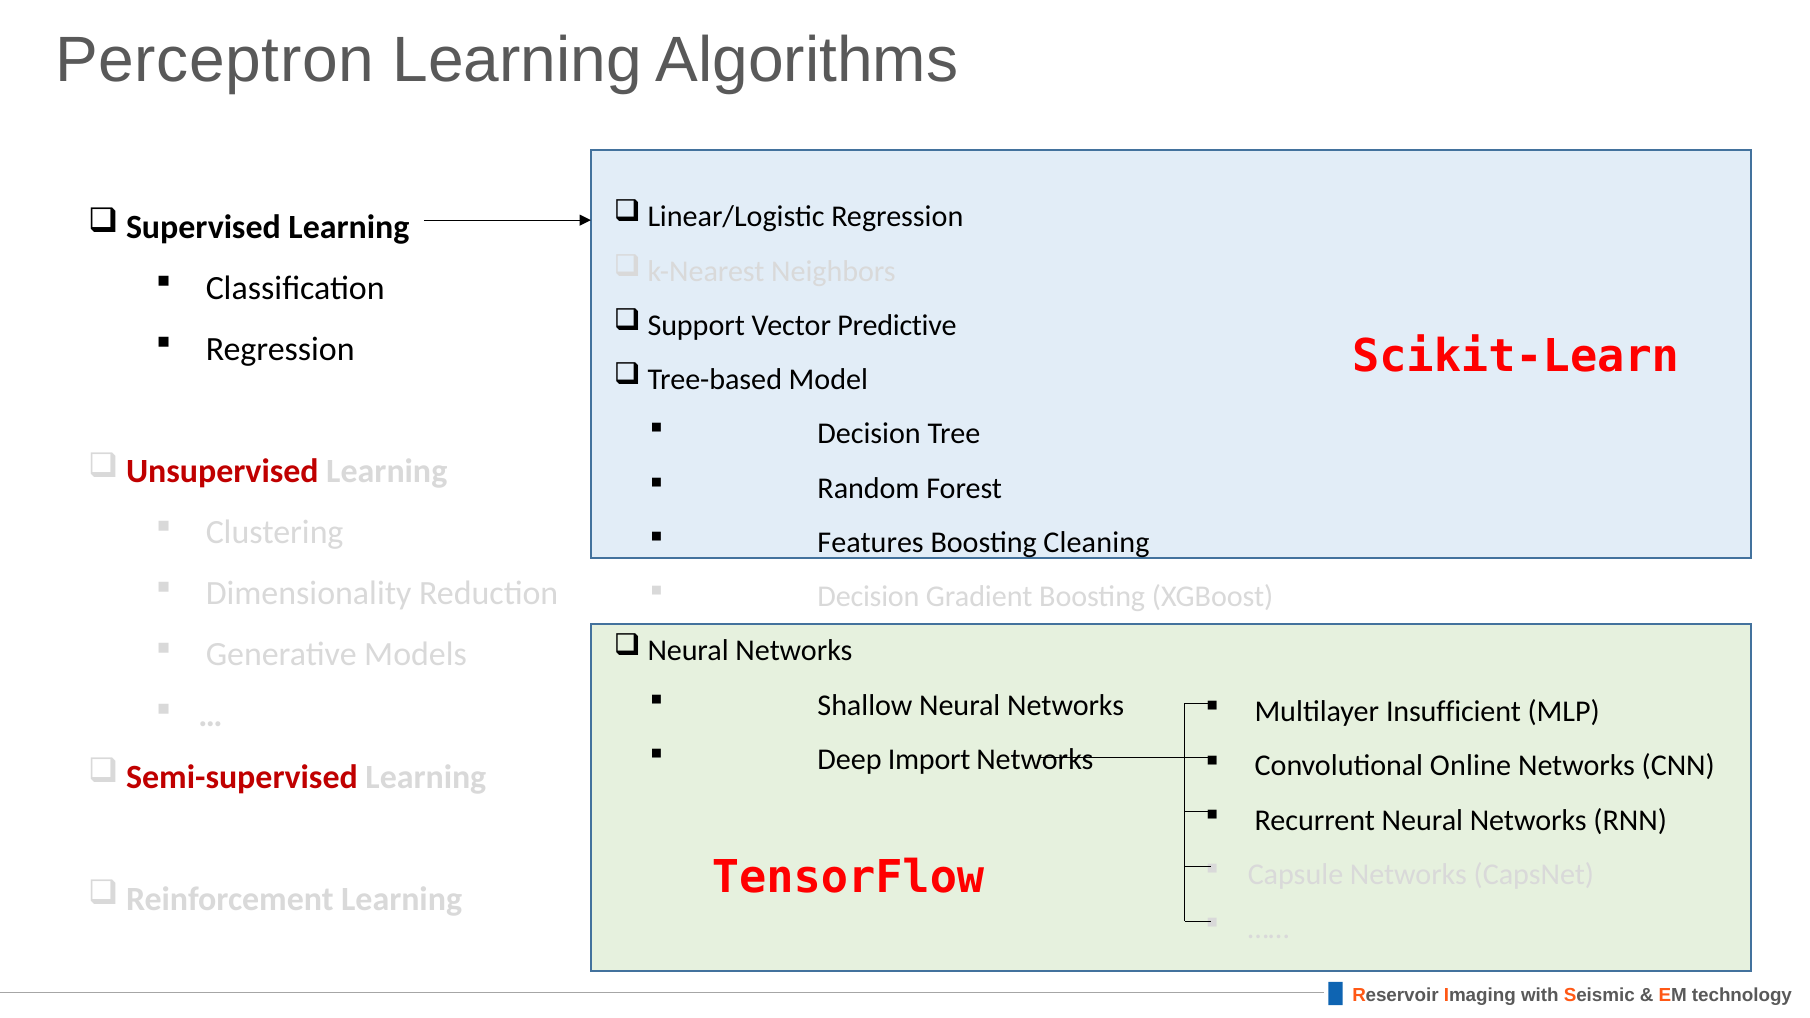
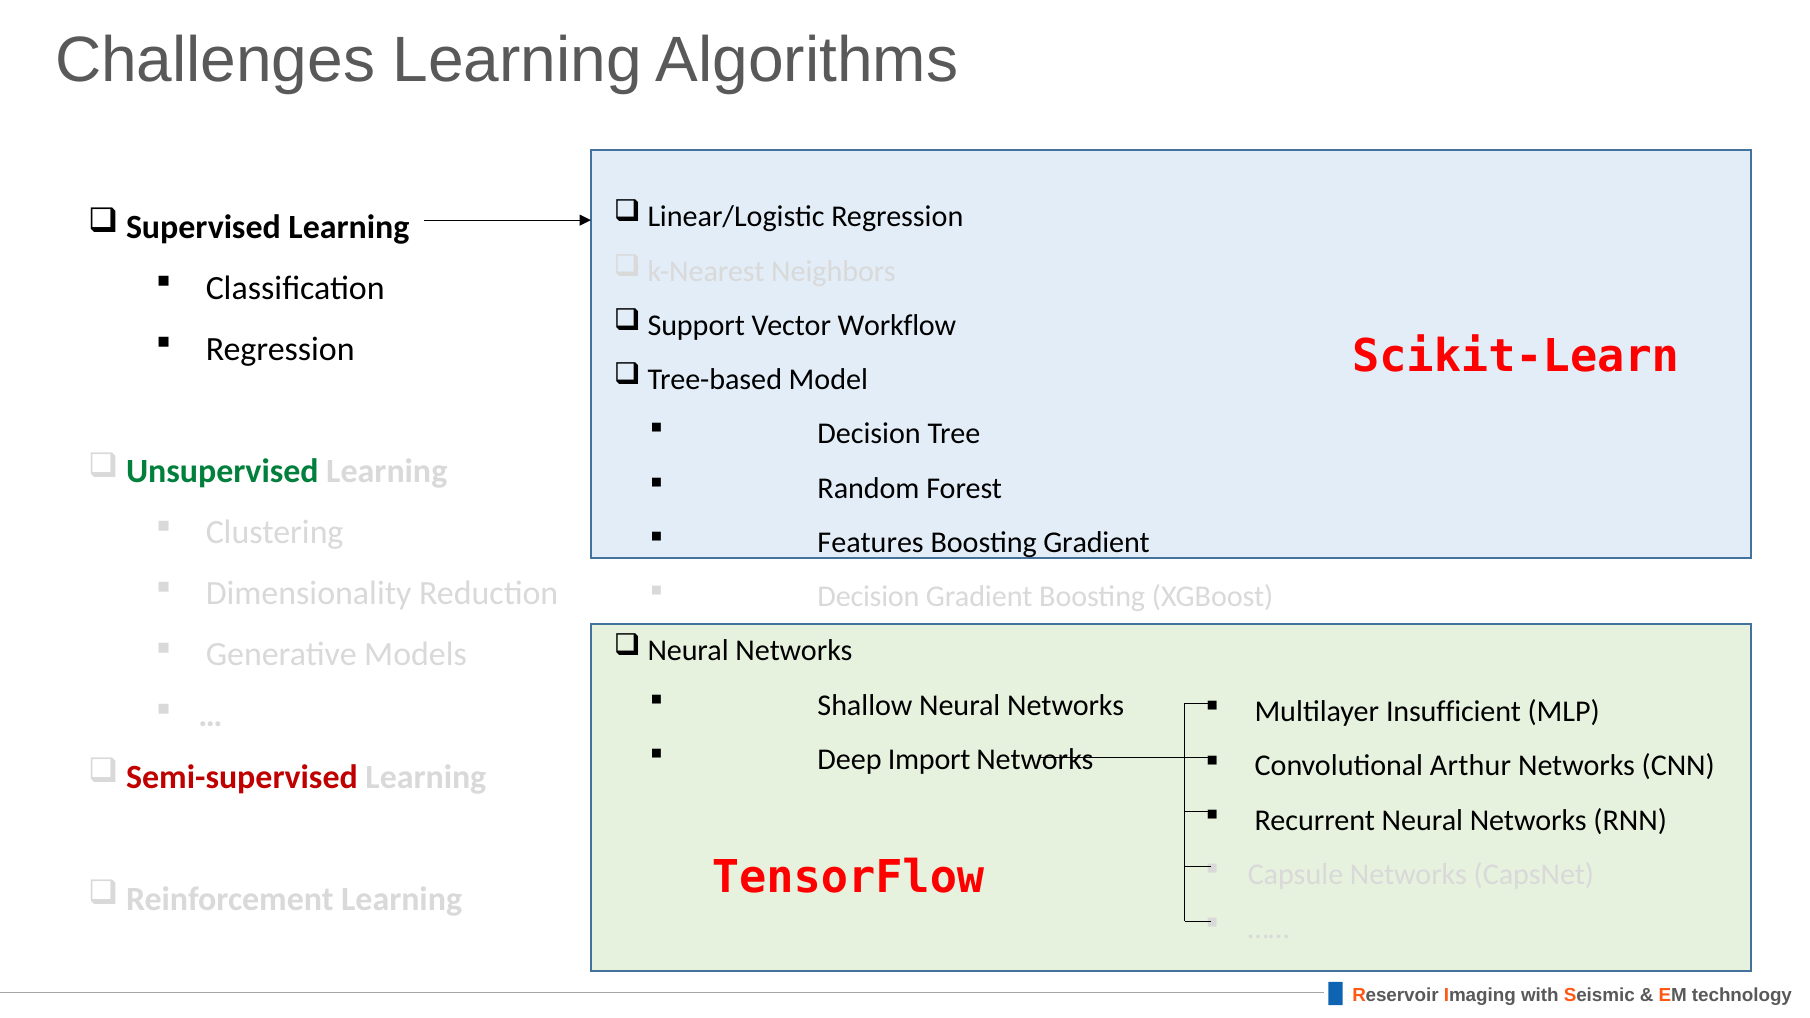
Perceptron: Perceptron -> Challenges (215, 60)
Predictive: Predictive -> Workflow (897, 326)
Unsupervised colour: red -> green (222, 471)
Boosting Cleaning: Cleaning -> Gradient (1097, 543)
Online: Online -> Arthur (1471, 766)
